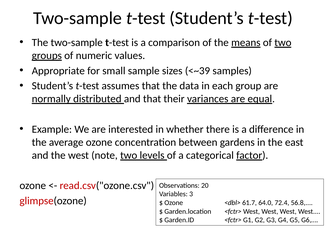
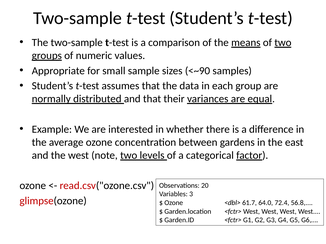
<~39: <~39 -> <~90 (198, 71)
